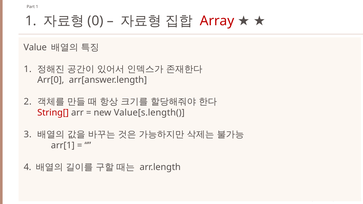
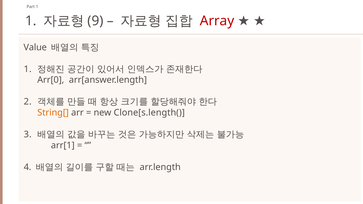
0: 0 -> 9 (95, 21)
String[ colour: red -> orange (53, 113)
Value[s.length(: Value[s.length( -> Clone[s.length( (149, 113)
